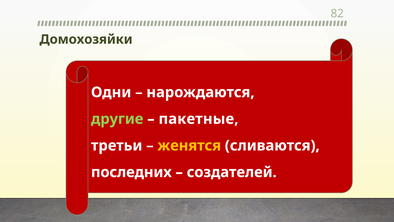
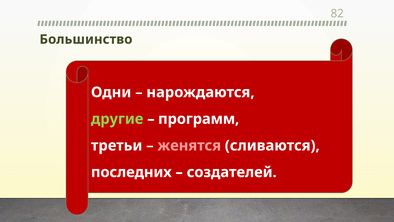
Домохозяйки: Домохозяйки -> Большинство (86, 39)
пакетные: пакетные -> программ (199, 119)
женятся colour: yellow -> pink (189, 145)
